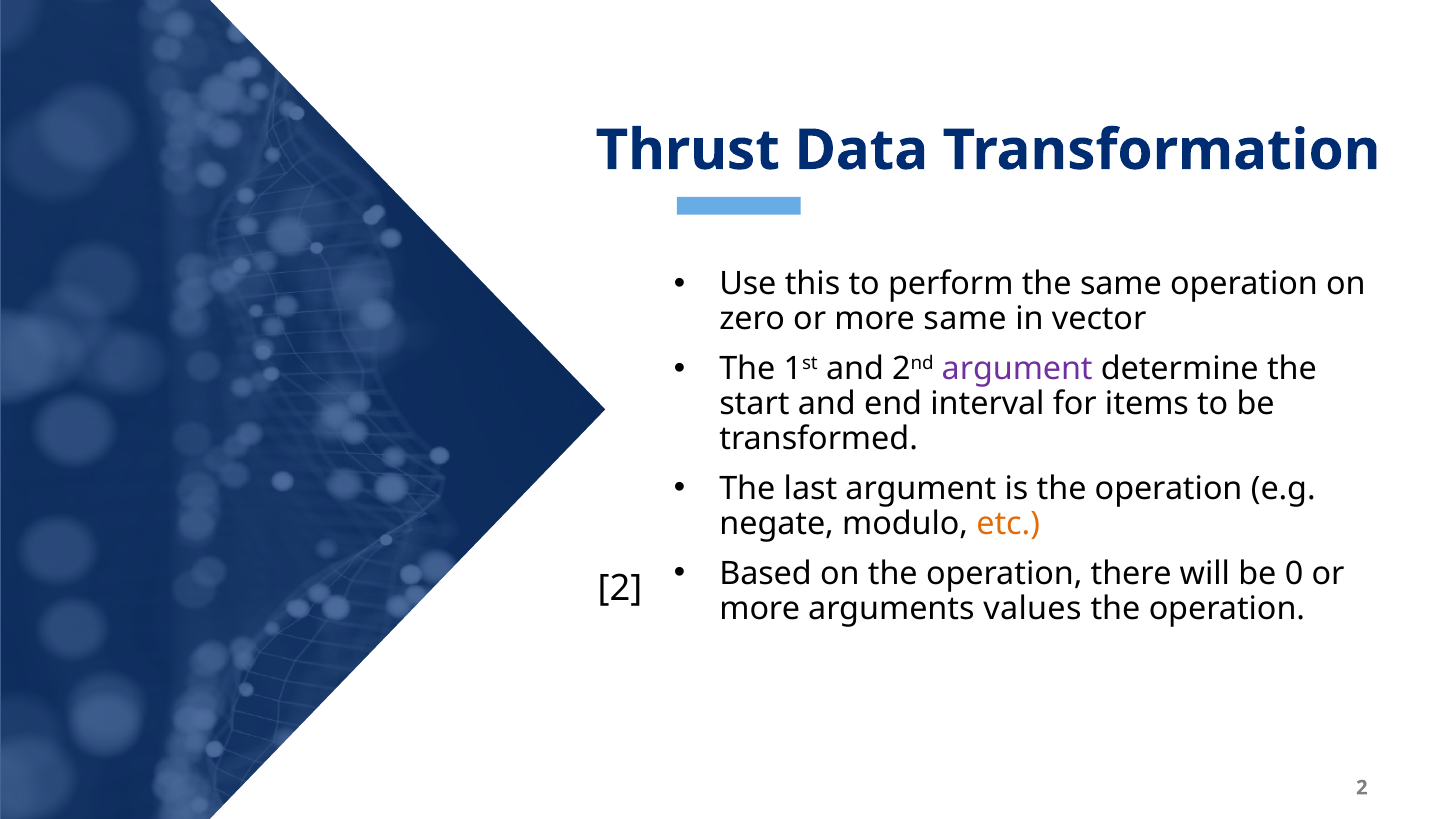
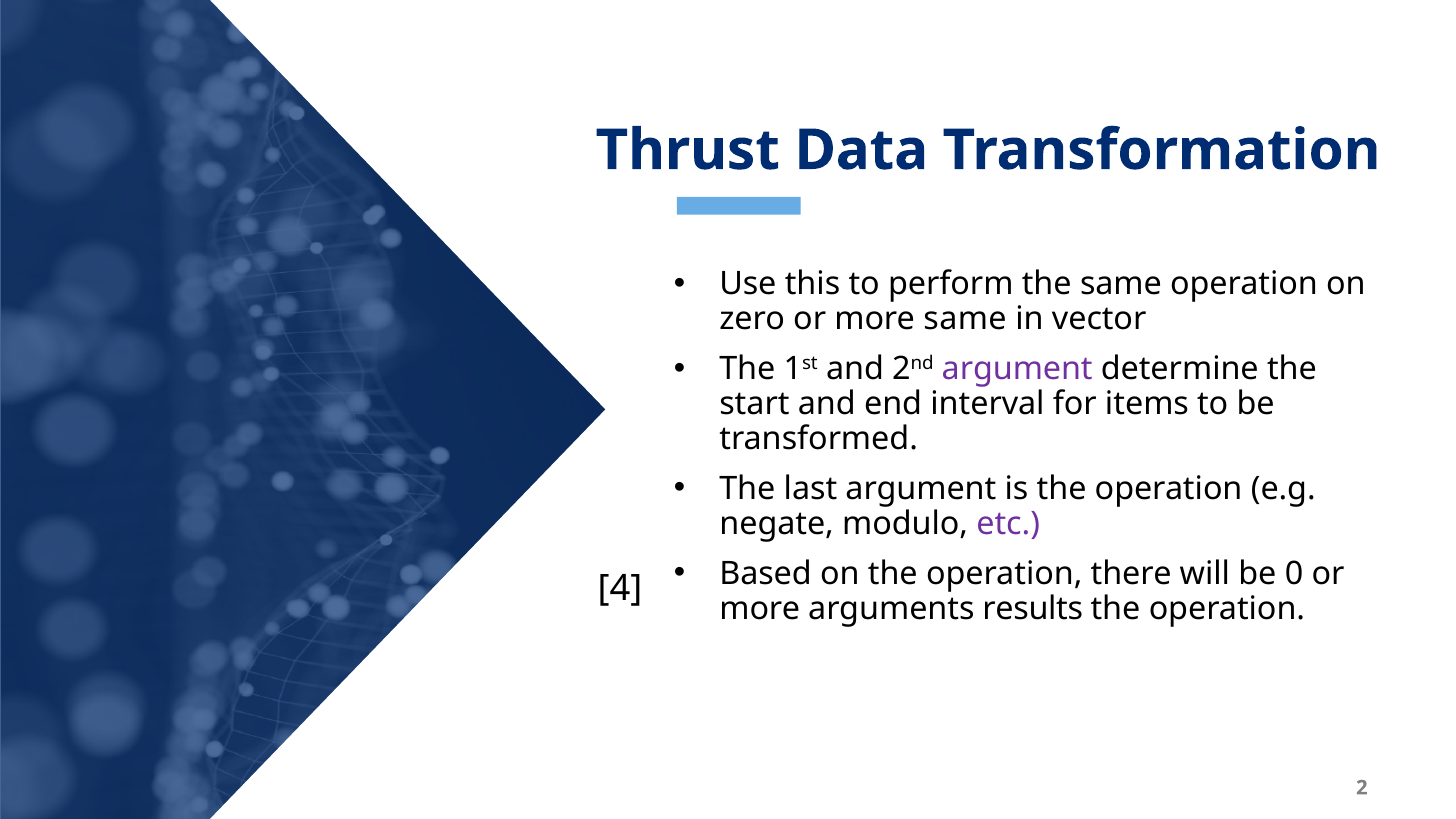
etc colour: orange -> purple (1008, 524)
2: 2 -> 4 (620, 589)
values: values -> results (1033, 609)
